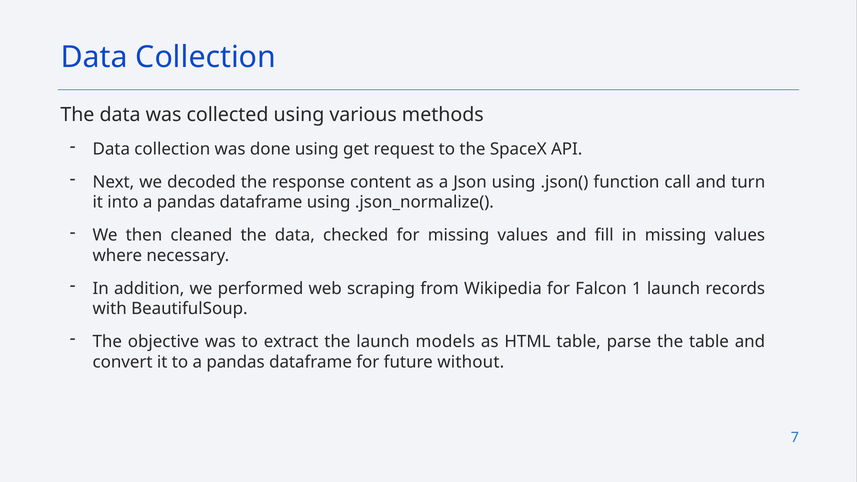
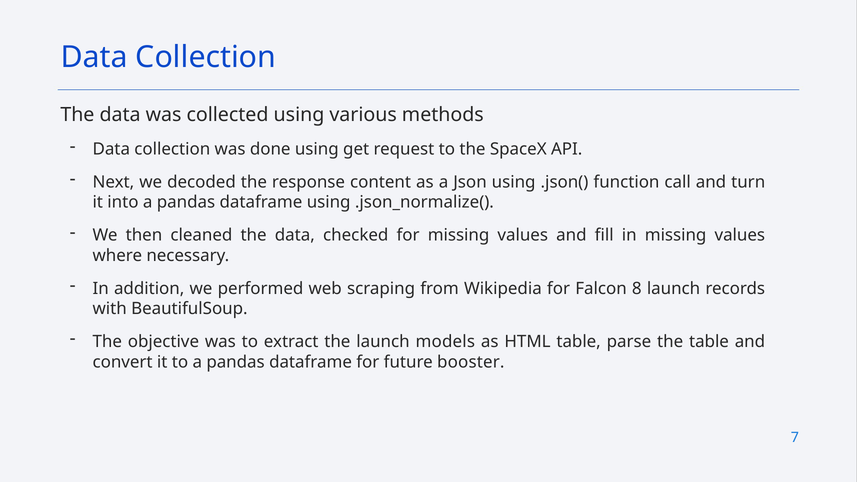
1: 1 -> 8 (637, 288)
without: without -> booster (471, 362)
